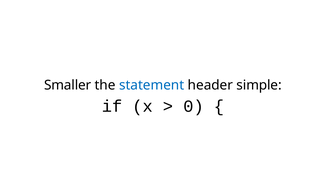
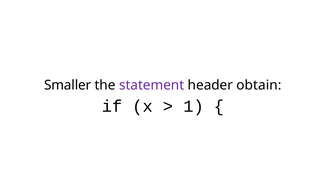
statement colour: blue -> purple (152, 85)
simple: simple -> obtain (259, 85)
0: 0 -> 1 (194, 107)
